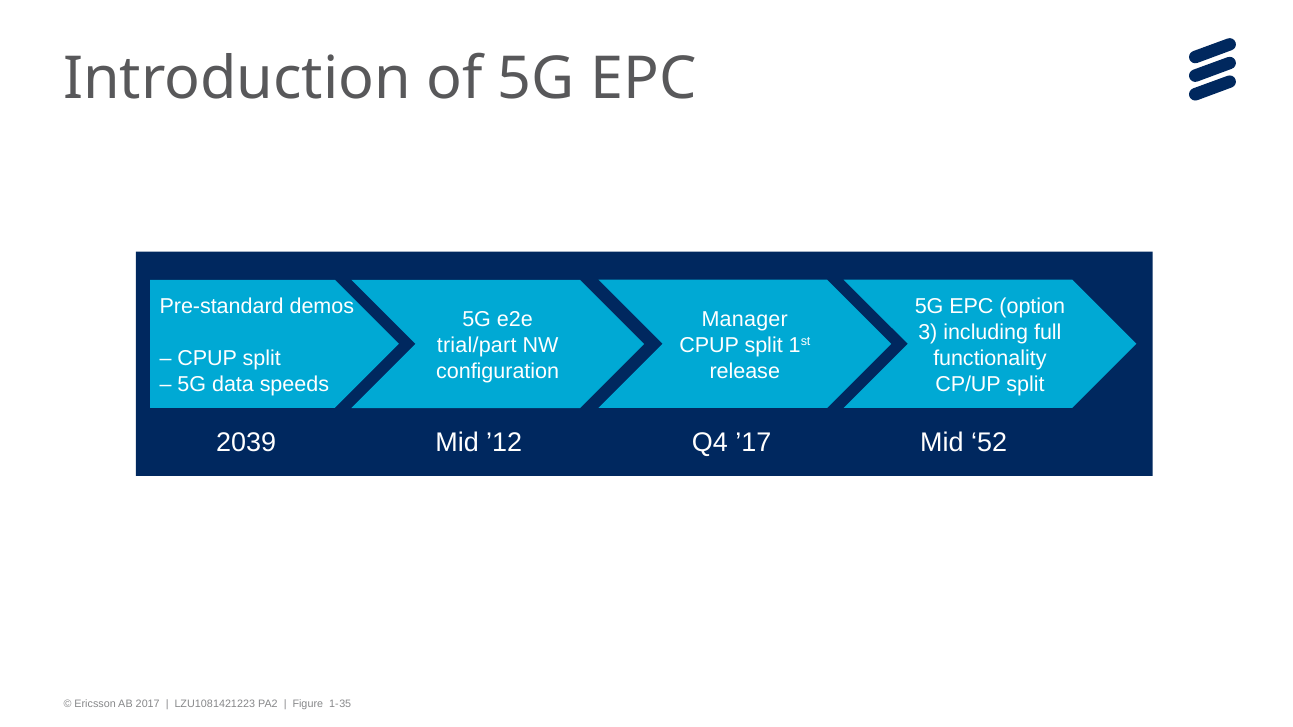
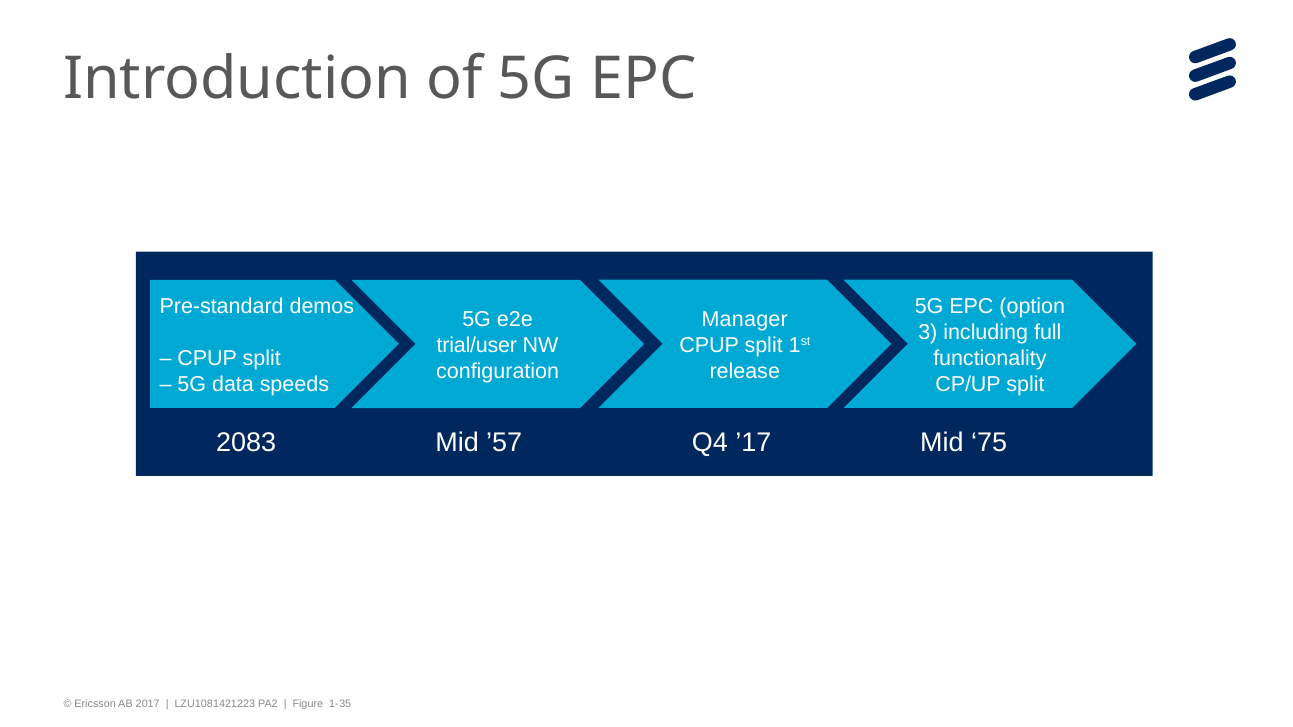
trial/part: trial/part -> trial/user (477, 346)
2039: 2039 -> 2083 (246, 443)
’12: ’12 -> ’57 (504, 443)
52: 52 -> 75 (989, 443)
